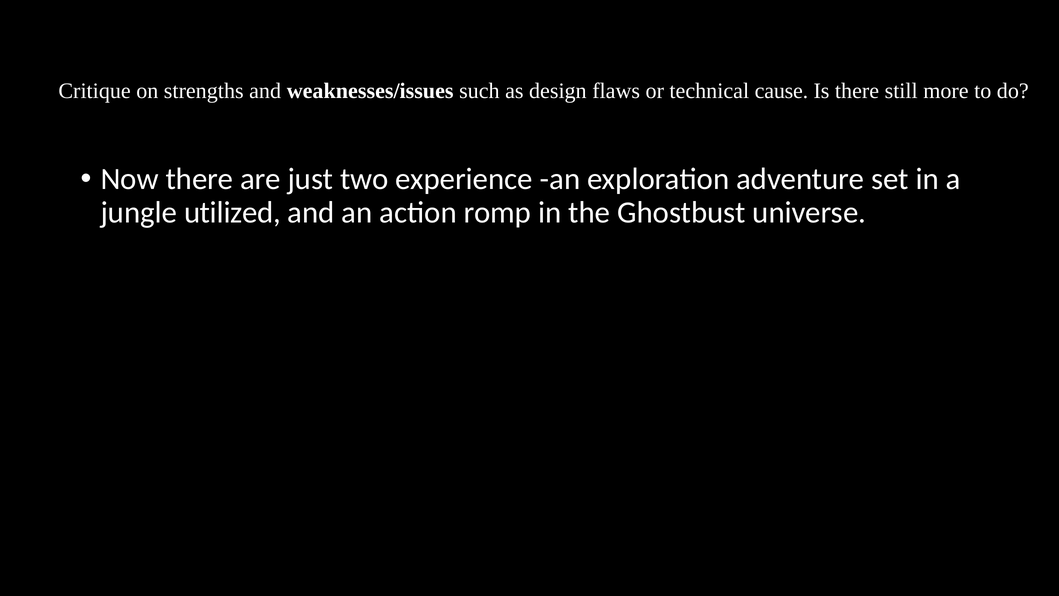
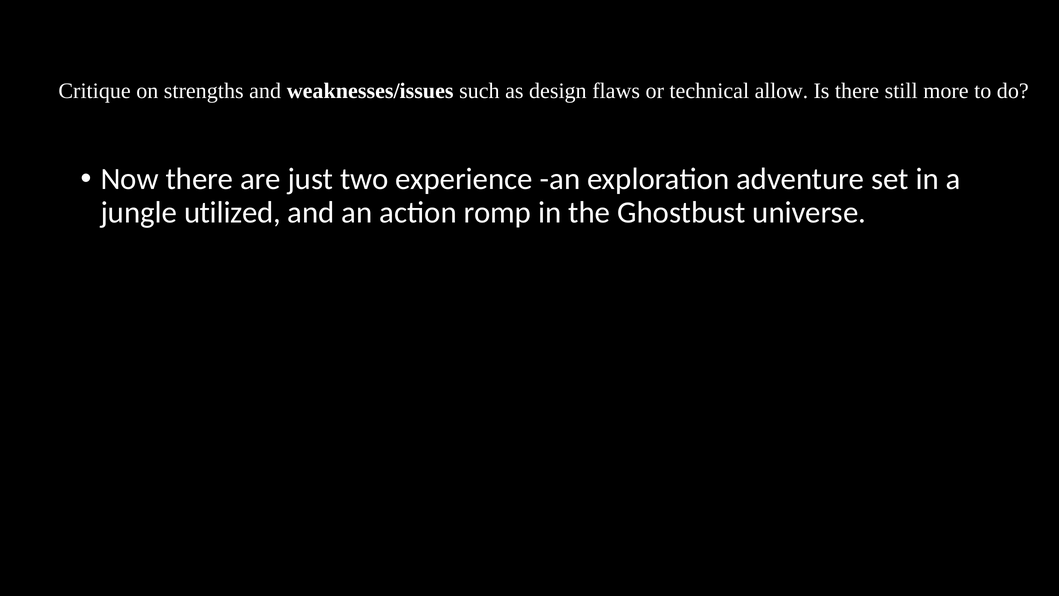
cause: cause -> allow (781, 91)
